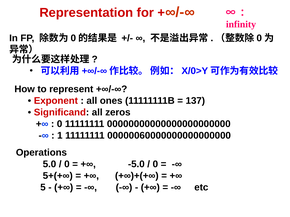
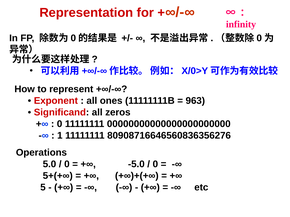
137: 137 -> 963 (195, 101)
00000060000000000000000: 00000060000000000000000 -> 80908716646560836356276 (169, 136)
